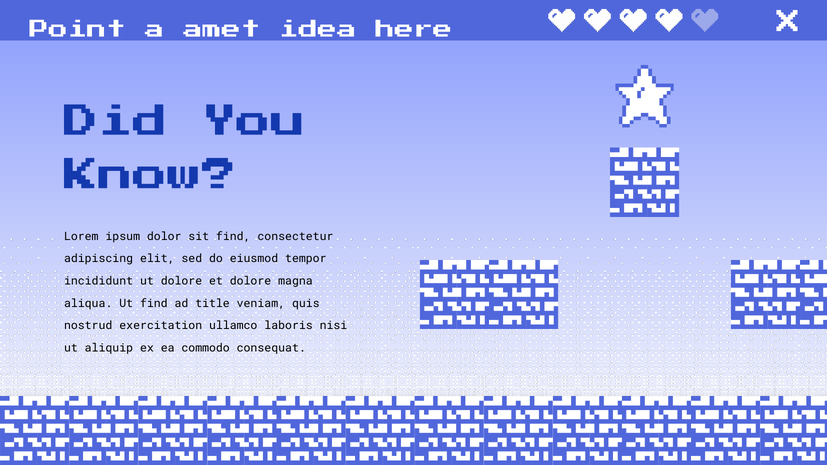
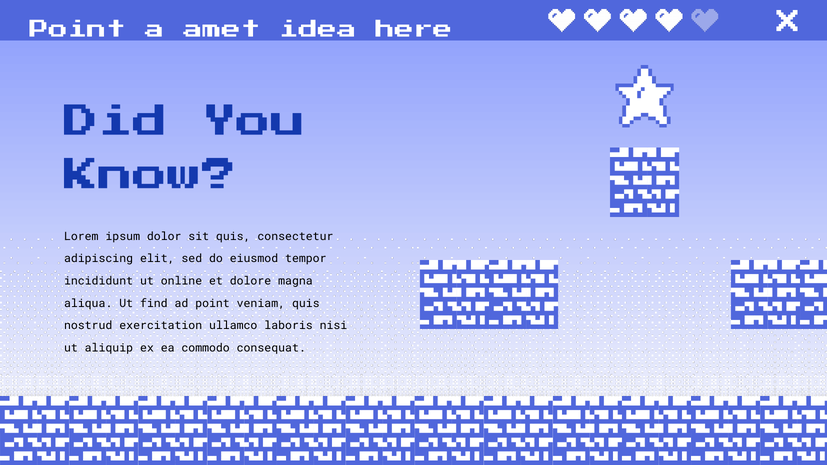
sit find: find -> quis (233, 236)
ut dolore: dolore -> online (181, 281)
ad title: title -> point (213, 303)
